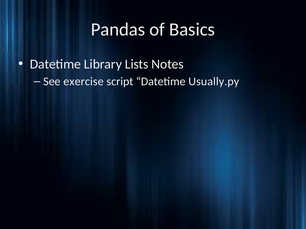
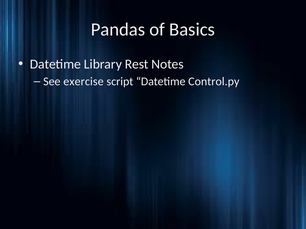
Lists: Lists -> Rest (137, 64)
Usually.py: Usually.py -> Control.py (214, 82)
